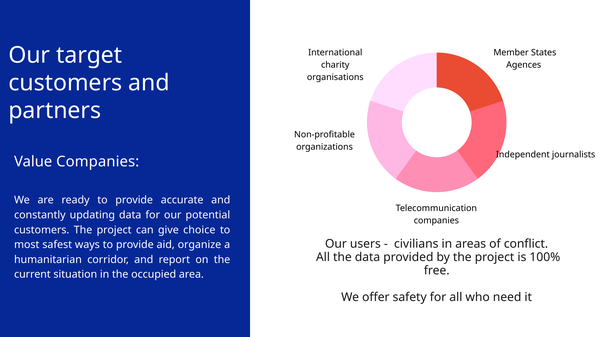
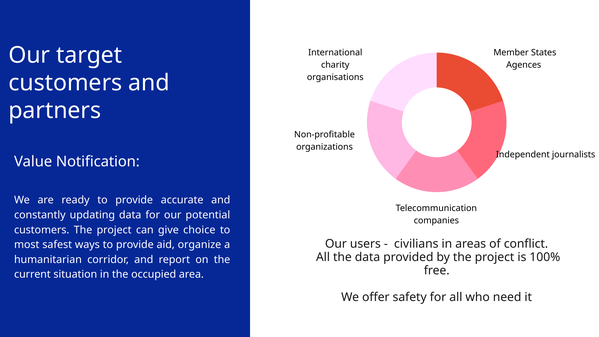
Value Companies: Companies -> Notification (98, 162)
